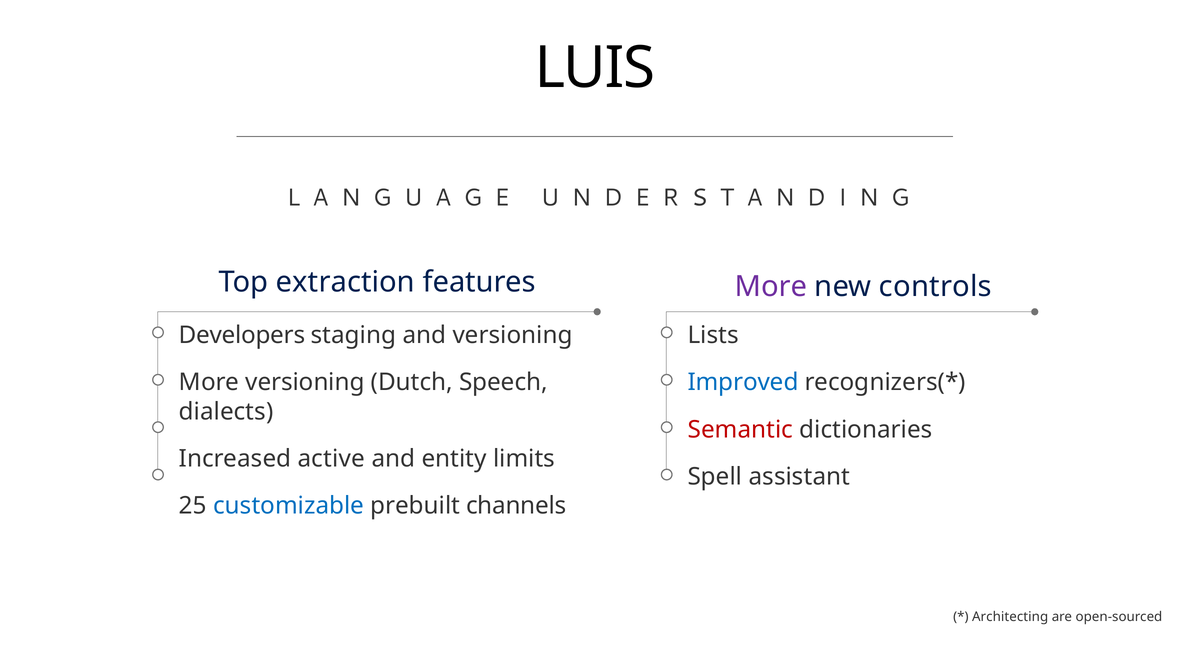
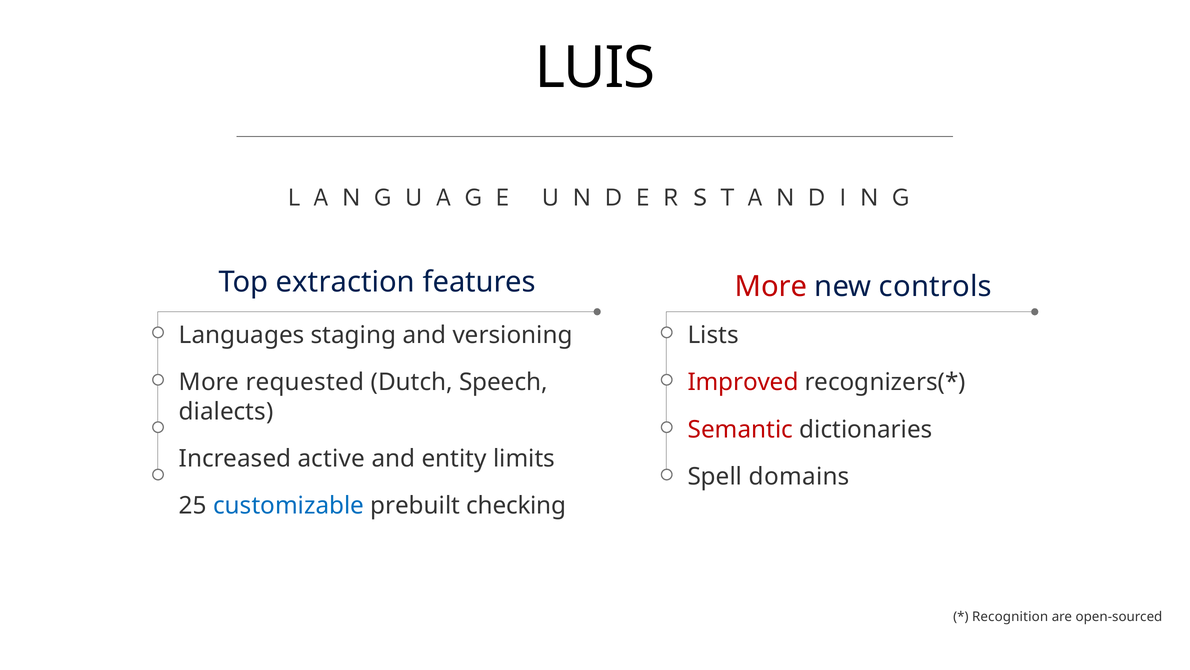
More colour: purple -> red (771, 286)
Developers: Developers -> Languages (242, 335)
More versioning: versioning -> requested (305, 382)
Improved colour: blue -> red (743, 382)
assistant: assistant -> domains (799, 476)
channels: channels -> checking (516, 505)
Architecting: Architecting -> Recognition (1010, 616)
